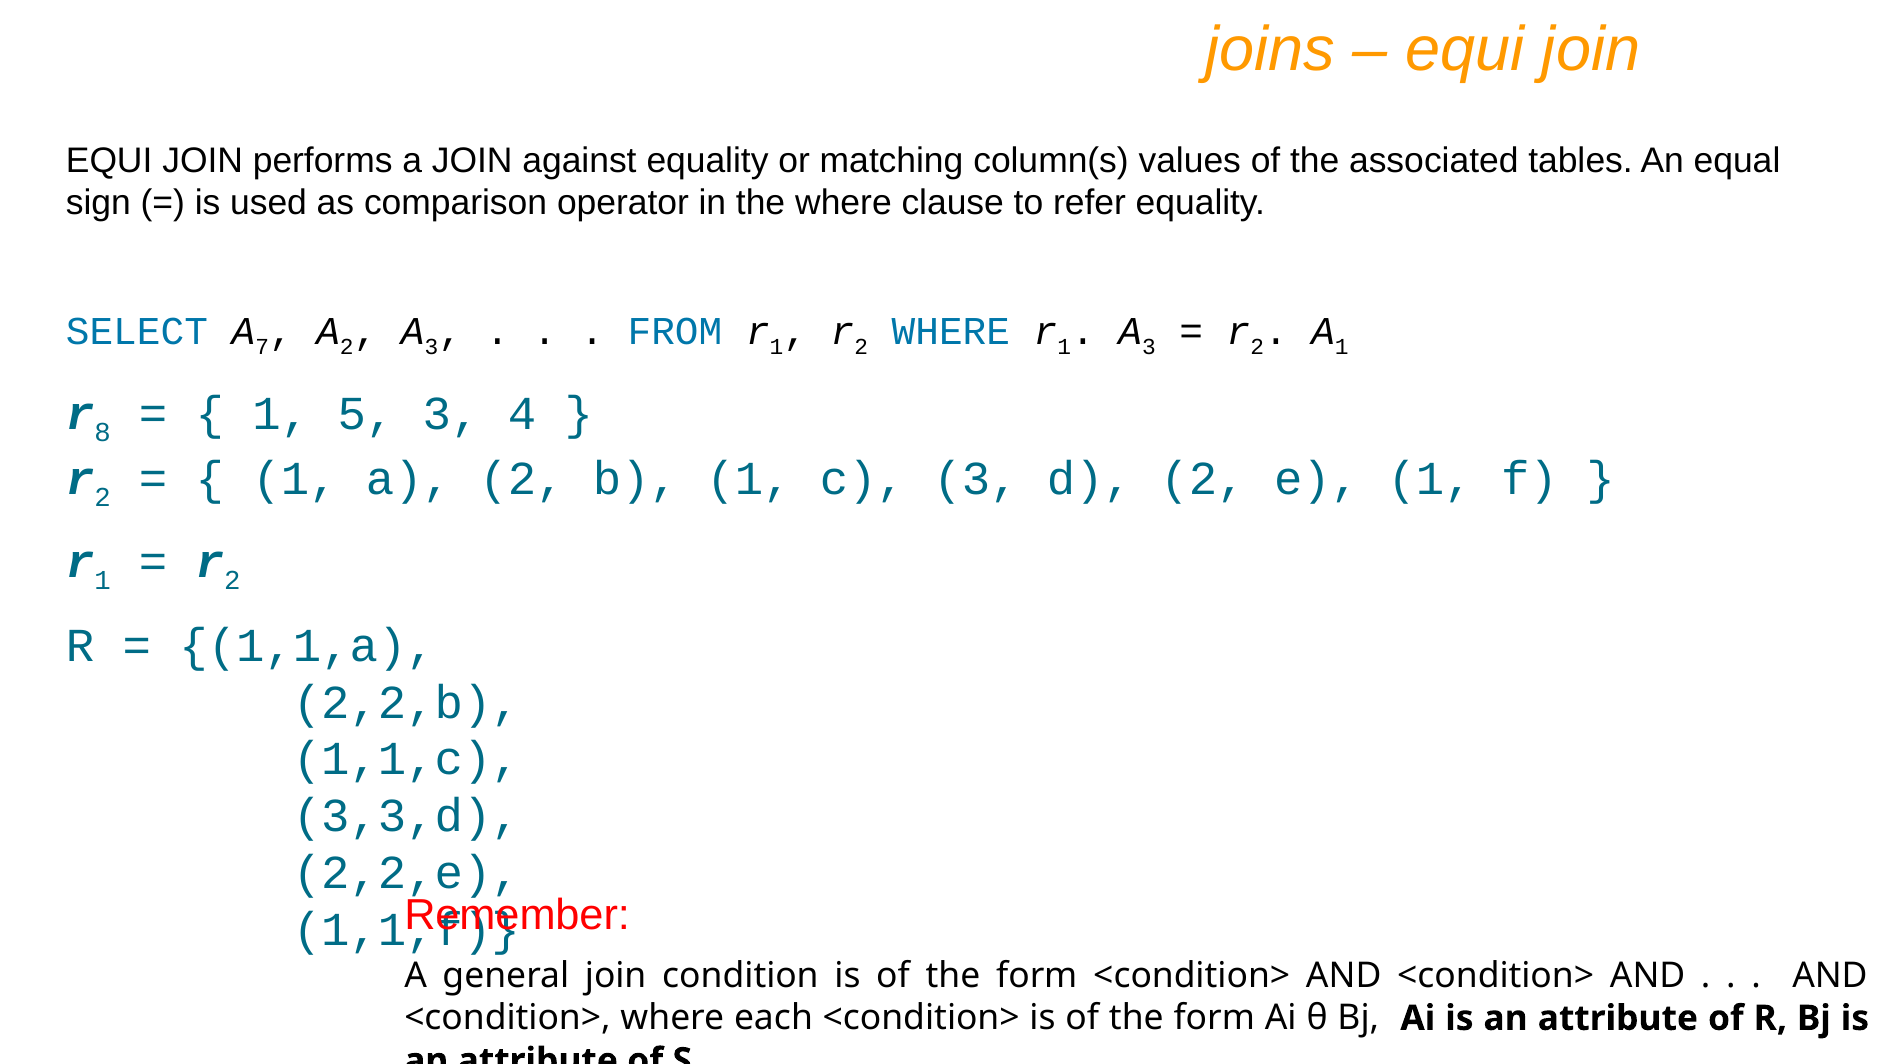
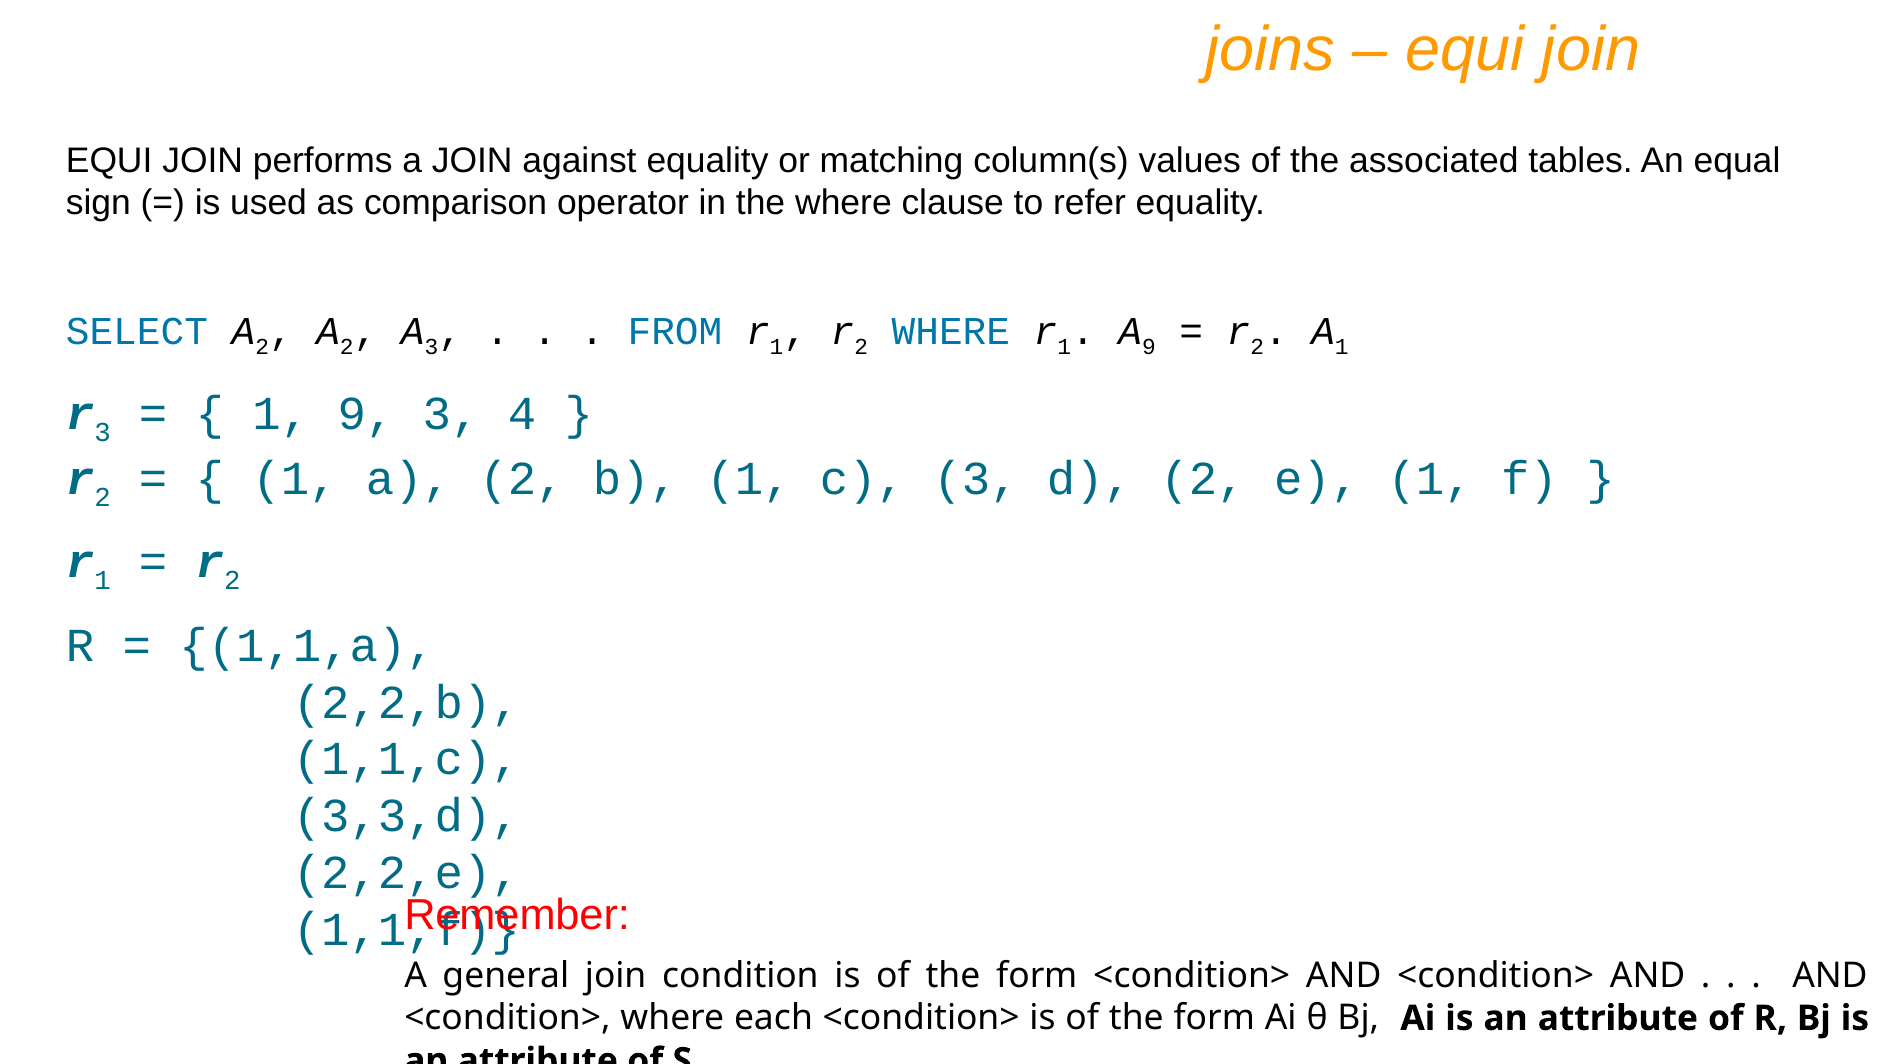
SELECT A 7: 7 -> 2 (262, 347)
3: 3 -> 9 (1149, 347)
r 8: 8 -> 3 (103, 433)
1 5: 5 -> 9 (366, 414)
